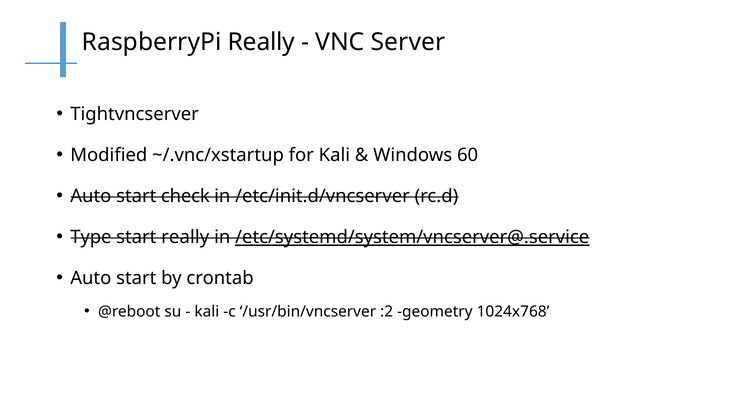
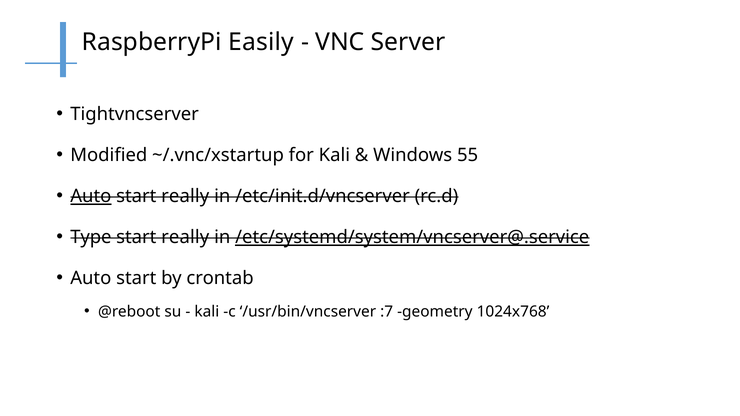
RaspberryPi Really: Really -> Easily (261, 42)
60: 60 -> 55 (468, 155)
Auto underline: none -> present (91, 196)
check: check -> really (185, 196)
:2: :2 -> :7 (387, 312)
